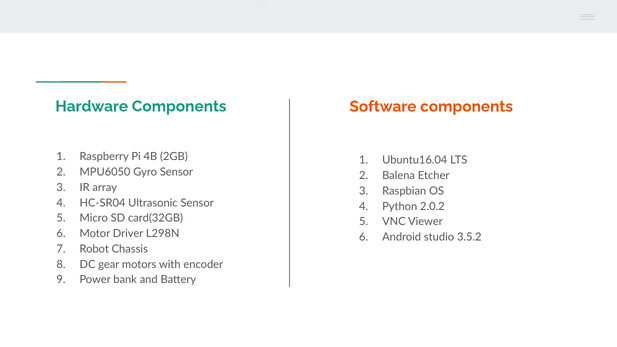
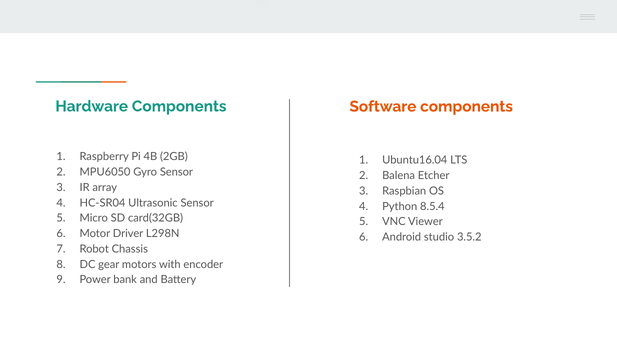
2.0.2: 2.0.2 -> 8.5.4 (432, 206)
